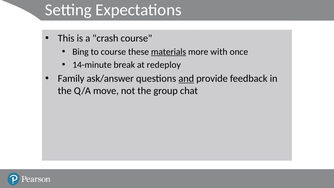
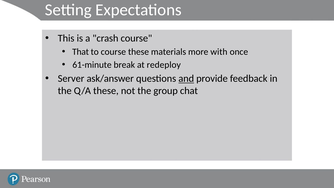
Bing: Bing -> That (81, 52)
materials underline: present -> none (169, 52)
14-minute: 14-minute -> 61-minute (92, 65)
Family: Family -> Server (71, 79)
Q/A move: move -> these (106, 91)
